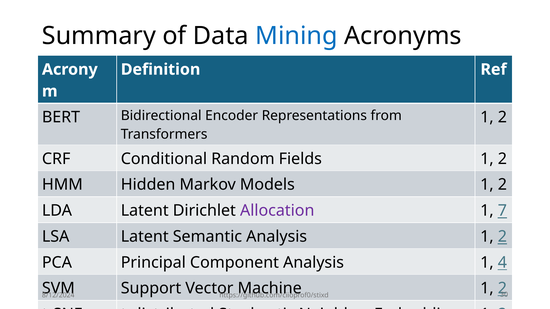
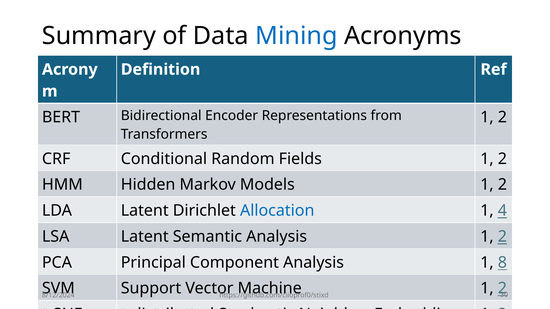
Allocation colour: purple -> blue (277, 211)
7: 7 -> 4 (502, 211)
4: 4 -> 8 (502, 263)
